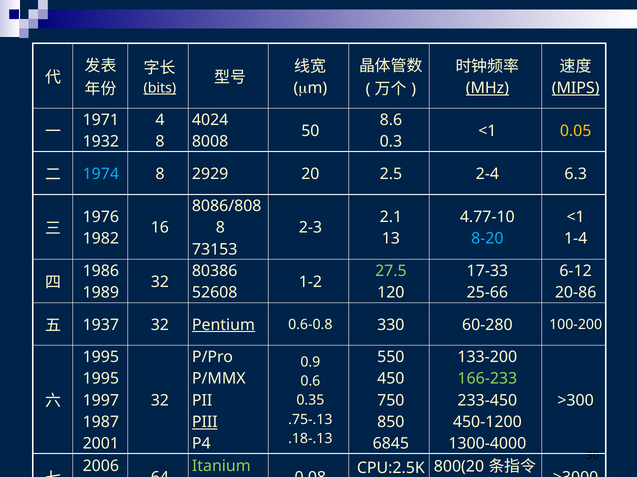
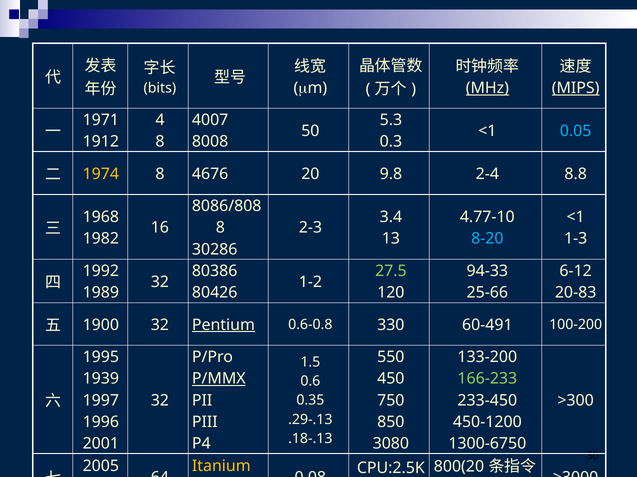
bits underline: present -> none (160, 88)
4024: 4024 -> 4007 (210, 120)
8.6: 8.6 -> 5.3 (391, 120)
0.05 colour: yellow -> light blue (576, 131)
1932: 1932 -> 1912 (101, 142)
1974 colour: light blue -> yellow (101, 174)
2929: 2929 -> 4676 (210, 174)
2.5: 2.5 -> 9.8 (391, 174)
6.3: 6.3 -> 8.8 (576, 174)
1976: 1976 -> 1968 (101, 217)
2.1: 2.1 -> 3.4 (391, 217)
1-4: 1-4 -> 1-3 (576, 239)
73153: 73153 -> 30286 (215, 250)
1986: 1986 -> 1992 (101, 271)
17-33: 17-33 -> 94-33 (487, 271)
52608: 52608 -> 80426 (215, 293)
20-86: 20-86 -> 20-83 (576, 293)
1937: 1937 -> 1900 (101, 325)
60-280: 60-280 -> 60-491 (487, 325)
0.9: 0.9 -> 1.5 (310, 362)
1995: 1995 -> 1939 (101, 379)
P/MMX underline: none -> present (219, 379)
.75-.13: .75-.13 -> .29-.13 (310, 420)
1987: 1987 -> 1996 (101, 423)
PIII underline: present -> none (205, 423)
6845: 6845 -> 3080 (391, 444)
1300-4000: 1300-4000 -> 1300-6750 (487, 444)
2006: 2006 -> 2005 (101, 467)
Itanium colour: light green -> yellow (221, 467)
